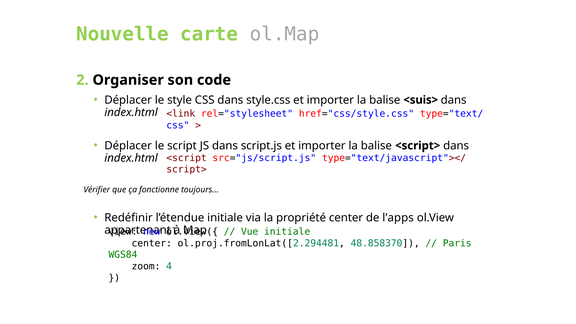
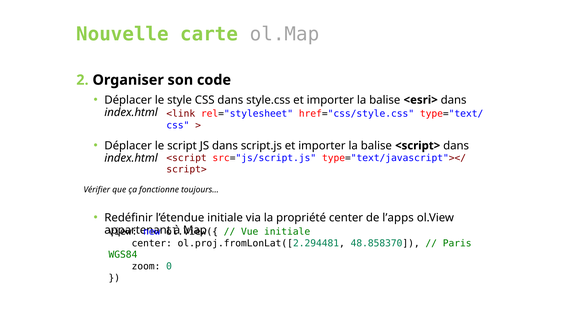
<suis>: <suis> -> <esri> (421, 100)
4: 4 -> 0 (169, 266)
